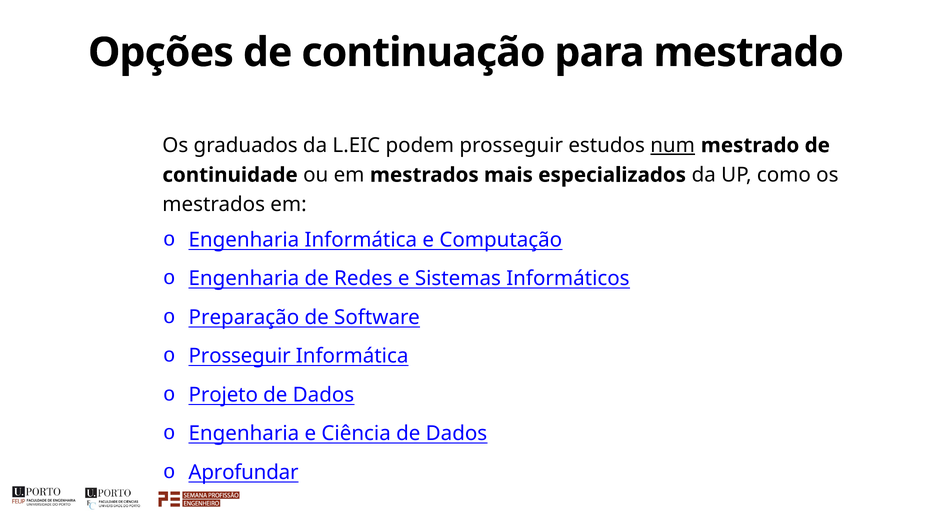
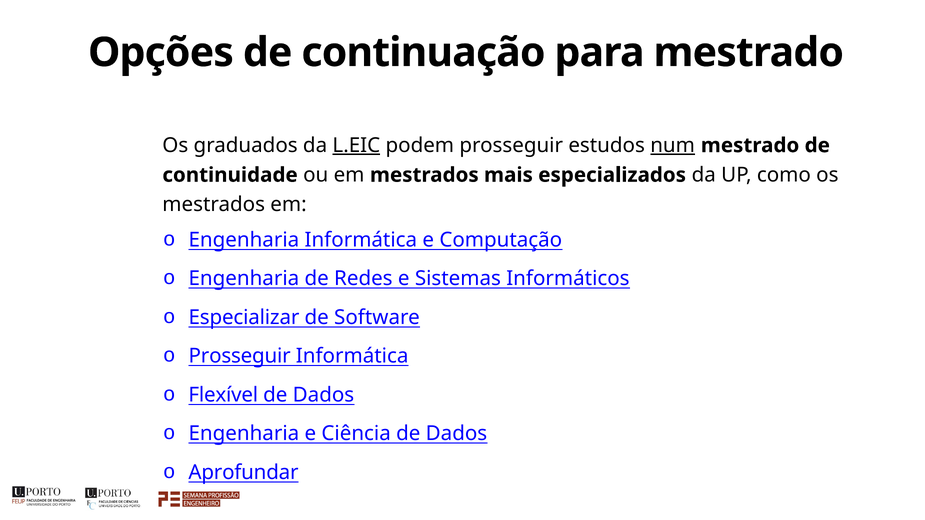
L.EIC underline: none -> present (356, 146)
Preparação: Preparação -> Especializar (244, 318)
Projeto: Projeto -> Flexível (223, 395)
